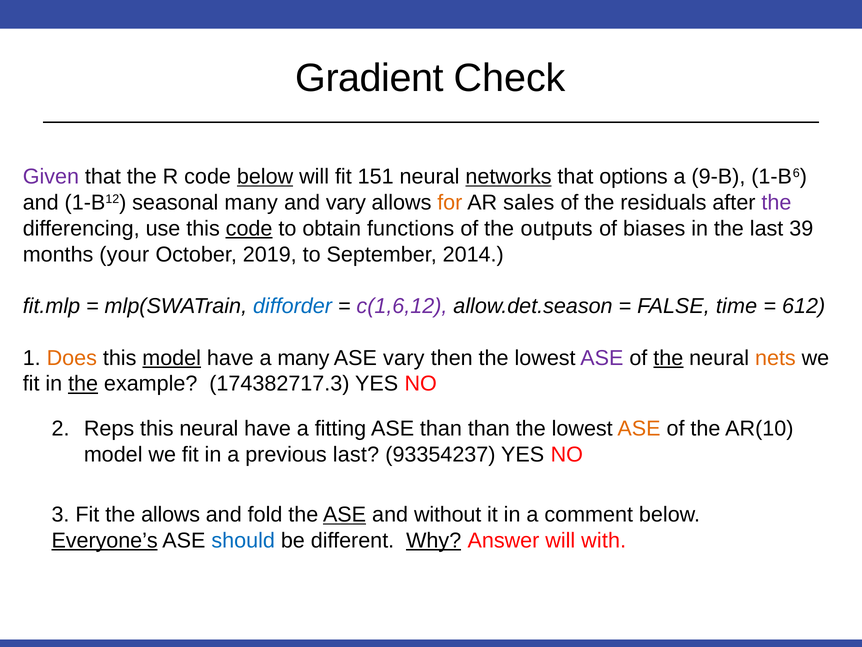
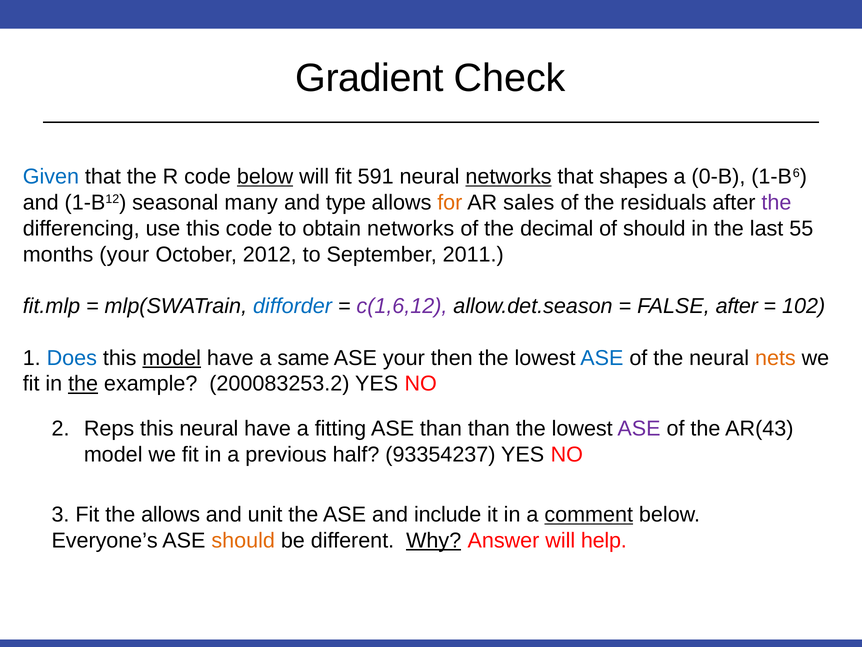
Given colour: purple -> blue (51, 177)
151: 151 -> 591 (376, 177)
options: options -> shapes (634, 177)
9-B: 9-B -> 0-B (718, 177)
and vary: vary -> type (346, 203)
code underline: present -> none (249, 228)
obtain functions: functions -> networks (411, 228)
outputs: outputs -> decimal (557, 228)
of biases: biases -> should (654, 228)
39: 39 -> 55 (801, 228)
2019: 2019 -> 2012 (270, 254)
2014: 2014 -> 2011 (473, 254)
FALSE time: time -> after (737, 306)
612: 612 -> 102 (804, 306)
Does colour: orange -> blue (72, 358)
a many: many -> same (303, 358)
ASE vary: vary -> your (404, 358)
ASE colour: purple -> blue (602, 358)
the underline: present -> none (668, 358)
174382717.3: 174382717.3 -> 200083253.2 (279, 384)
ASE colour: orange -> purple (639, 429)
AR(10: AR(10 -> AR(43 (759, 429)
previous last: last -> half (356, 454)
fold: fold -> unit (265, 514)
ASE underline: present -> none (345, 514)
without: without -> include (448, 514)
comment underline: none -> present (589, 514)
Everyone’s underline: present -> none (105, 540)
should colour: blue -> orange (243, 540)
with: with -> help (604, 540)
